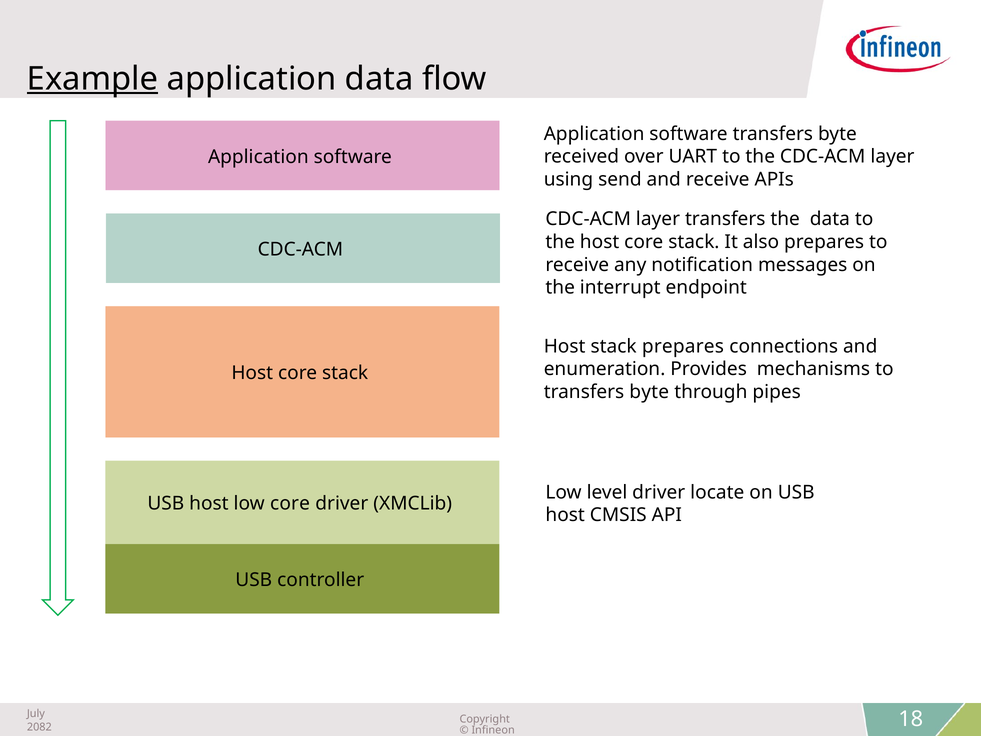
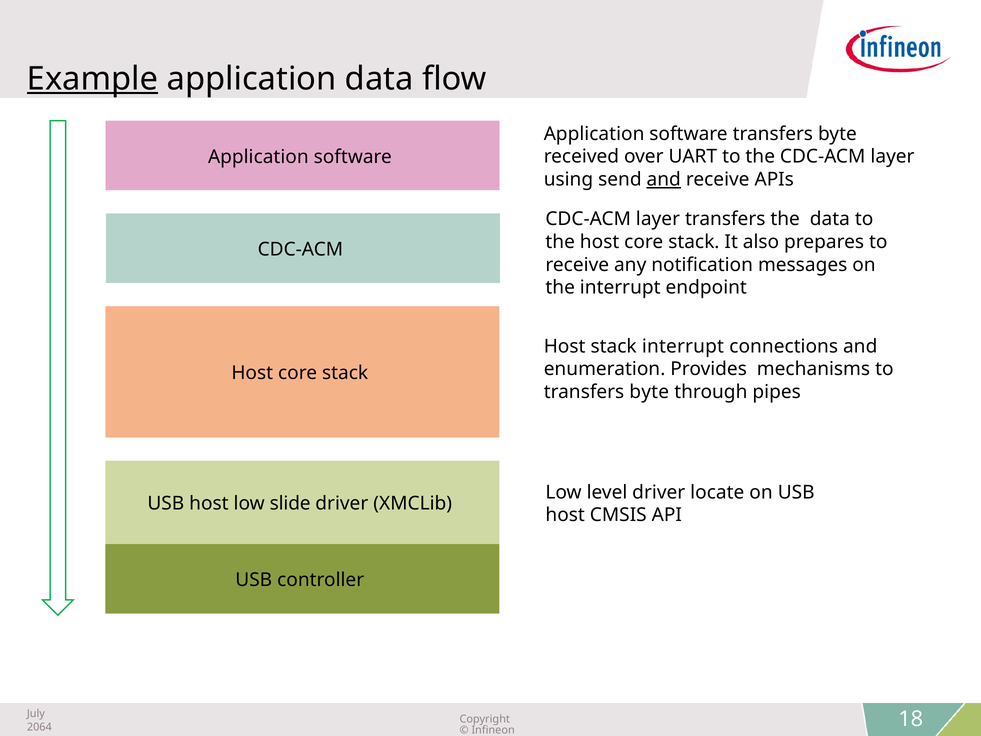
and underline: none -> present (664, 179)
stack prepares: prepares -> interrupt (683, 346)
low core: core -> slide (290, 504)
2082: 2082 -> 2064 (39, 727)
